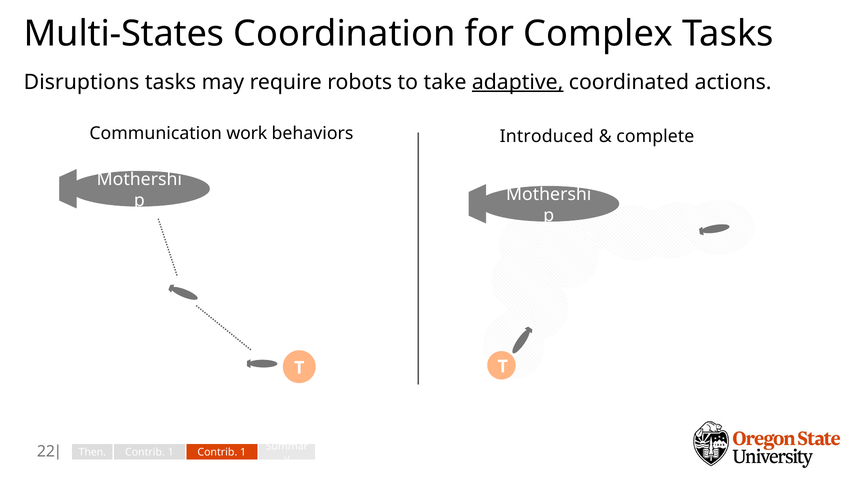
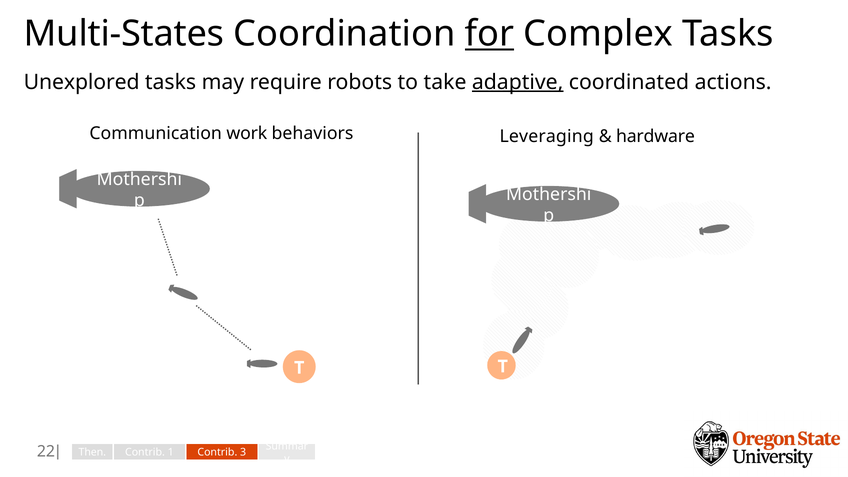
for underline: none -> present (489, 34)
Disruptions: Disruptions -> Unexplored (82, 82)
Introduced: Introduced -> Leveraging (547, 137)
complete: complete -> hardware (655, 137)
1 Contrib 1: 1 -> 3 (243, 452)
